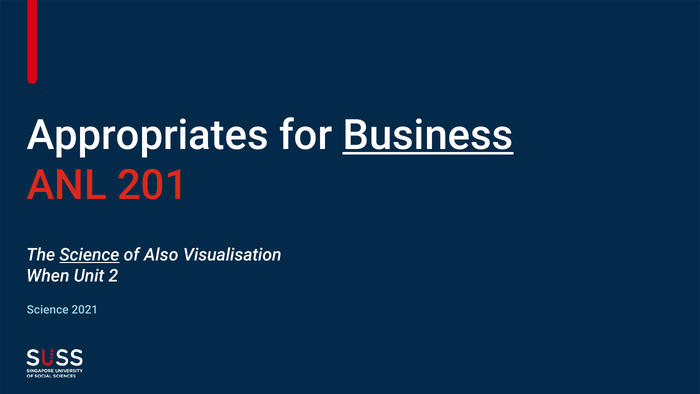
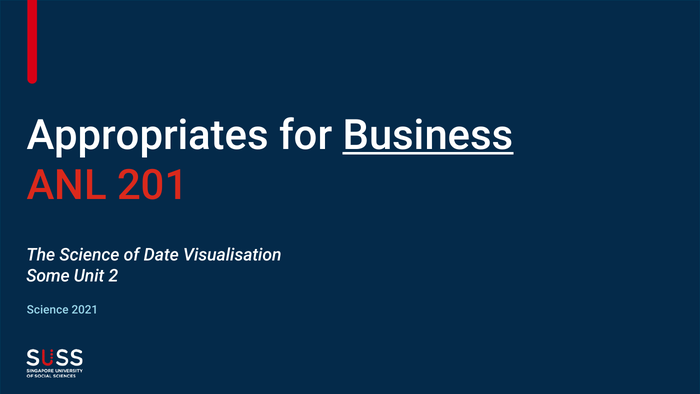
Science underline: present -> none (89, 255)
Also: Also -> Date (161, 255)
When: When -> Some (48, 276)
